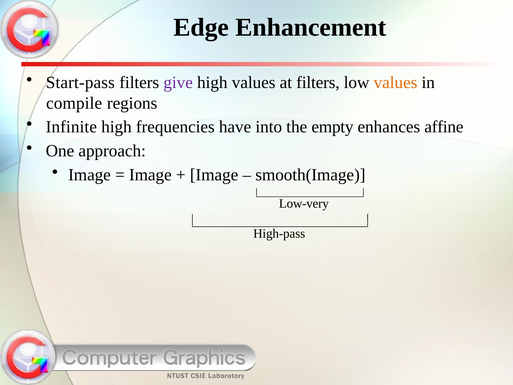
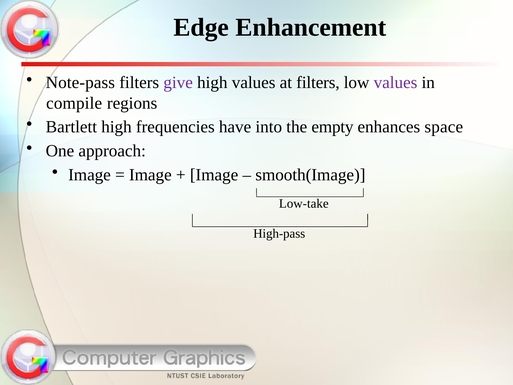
Start-pass: Start-pass -> Note-pass (80, 82)
values colour: orange -> purple (396, 82)
Infinite: Infinite -> Bartlett (71, 127)
affine: affine -> space (444, 127)
Low-very: Low-very -> Low-take (304, 203)
